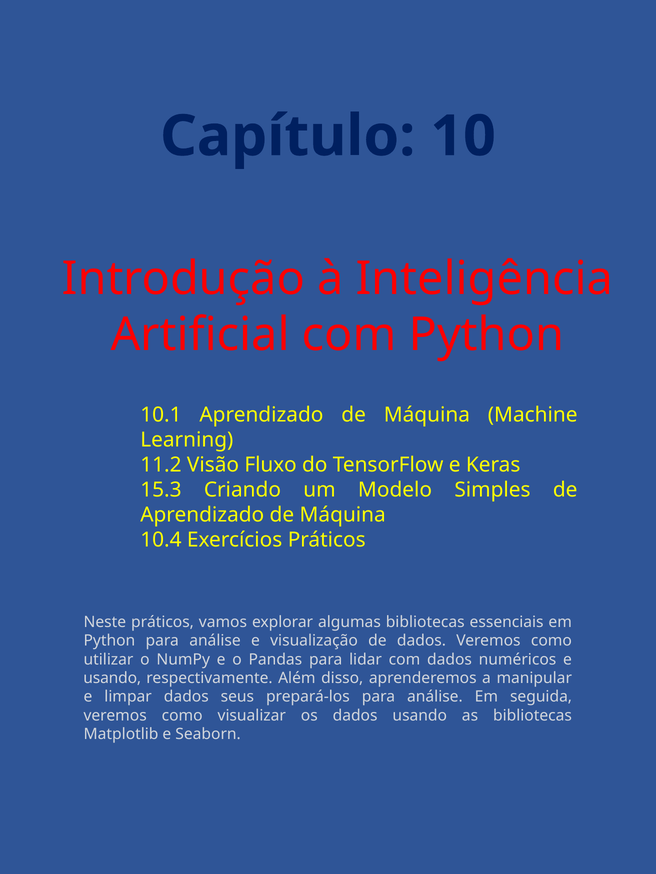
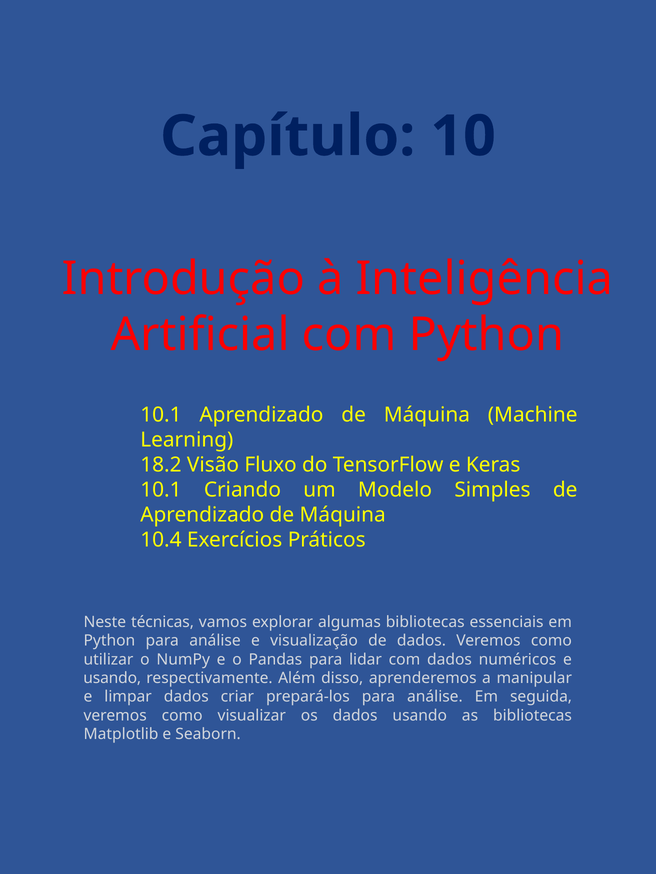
11.2: 11.2 -> 18.2 (161, 465)
15.3: 15.3 -> 10.1 (161, 490)
Neste práticos: práticos -> técnicas (163, 622)
seus: seus -> criar (237, 697)
